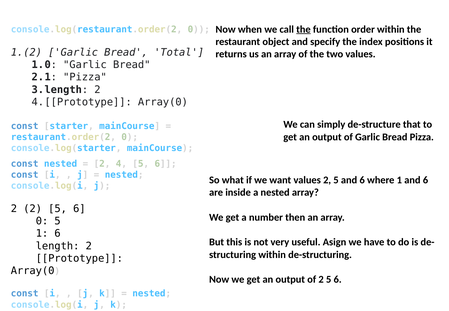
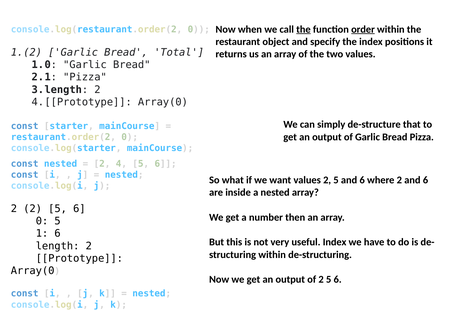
order underline: none -> present (363, 29)
where 1: 1 -> 2 (399, 180)
useful Asign: Asign -> Index (335, 242)
